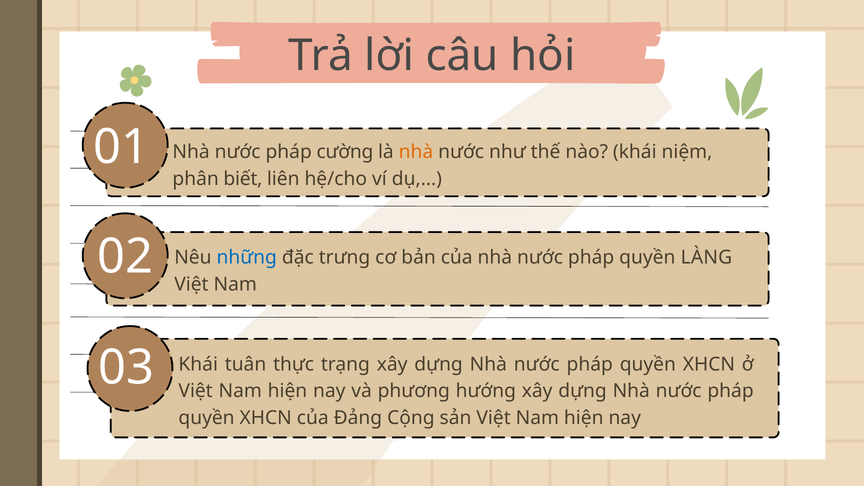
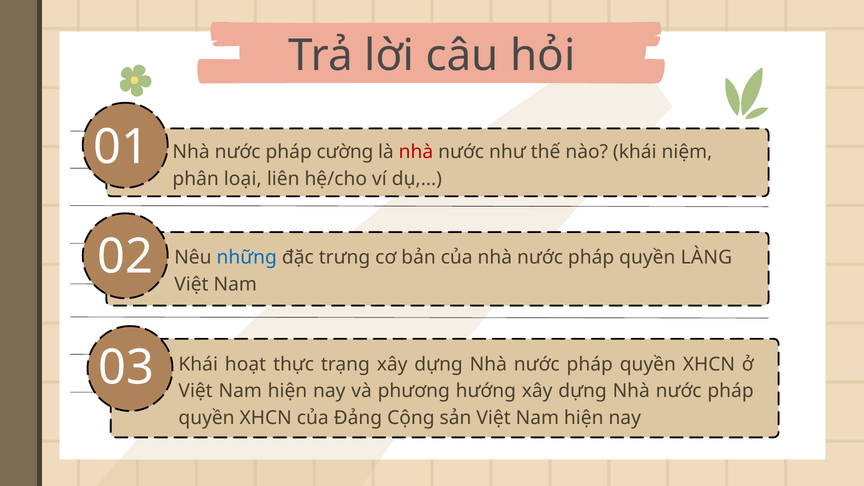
nhà colour: orange -> red (416, 152)
biết: biết -> loại (243, 179)
tuân: tuân -> hoạt (246, 364)
